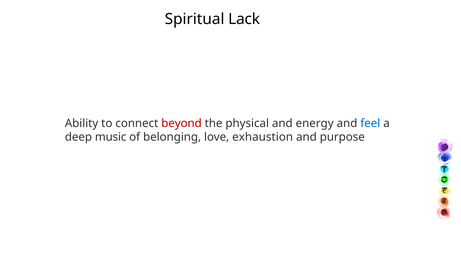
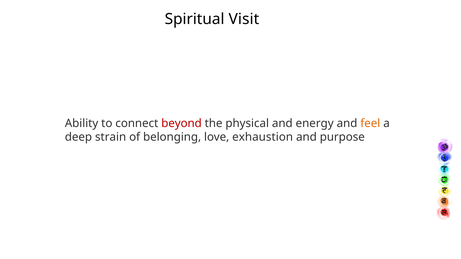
Lack: Lack -> Visit (244, 19)
feel colour: blue -> orange (370, 123)
music: music -> strain (111, 137)
